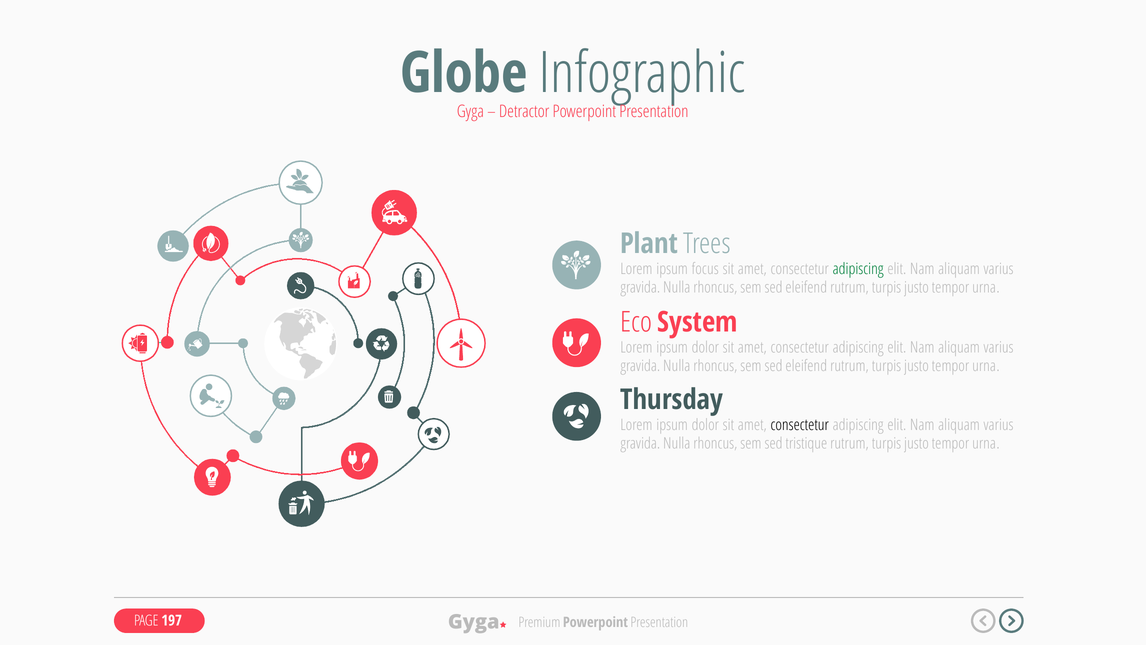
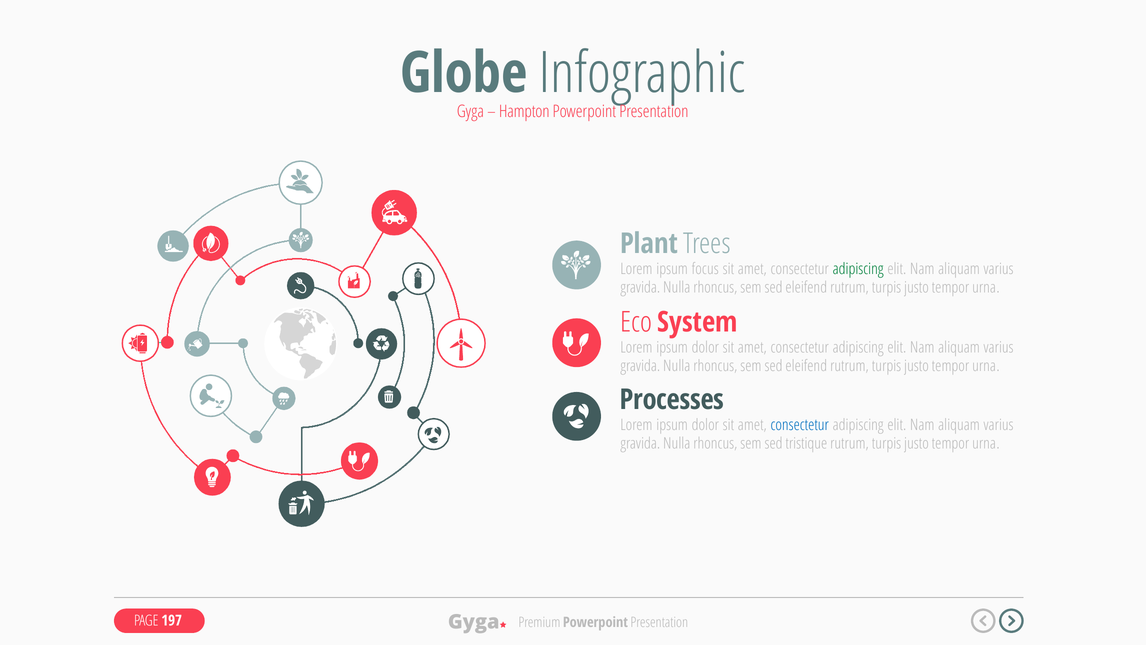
Detractor: Detractor -> Hampton (524, 111)
Thursday: Thursday -> Processes (672, 399)
consectetur colour: black -> blue (800, 425)
